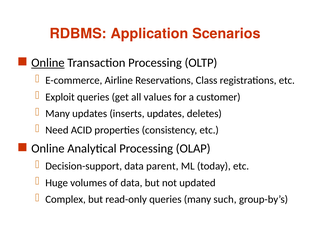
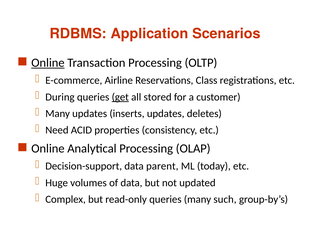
Exploit: Exploit -> During (60, 97)
get underline: none -> present (120, 97)
values: values -> stored (158, 97)
